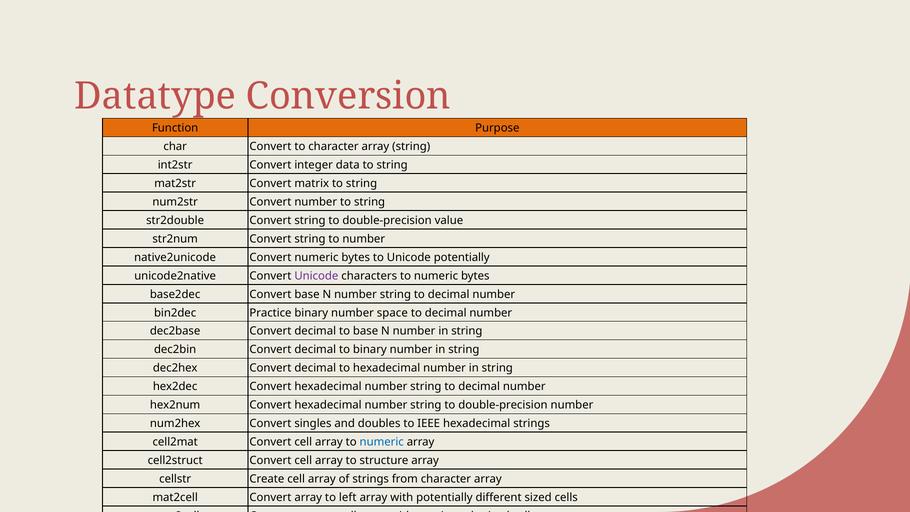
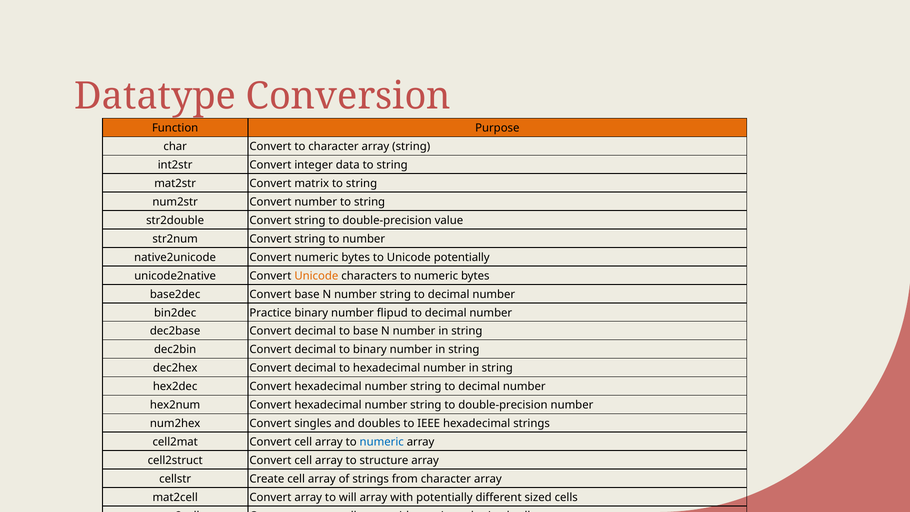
Unicode colour: purple -> orange (316, 276)
space: space -> flipud (392, 313)
left: left -> will (348, 497)
